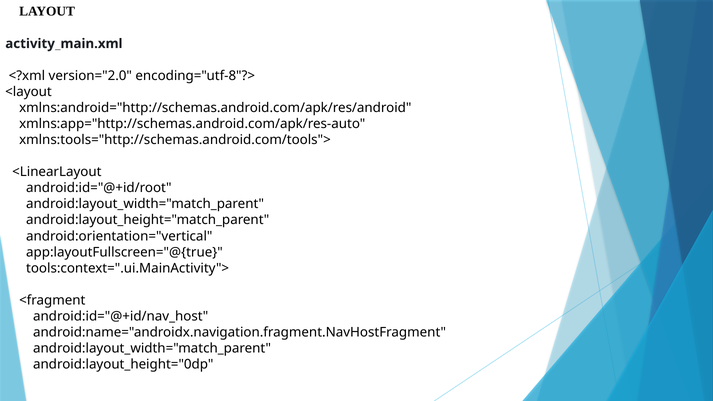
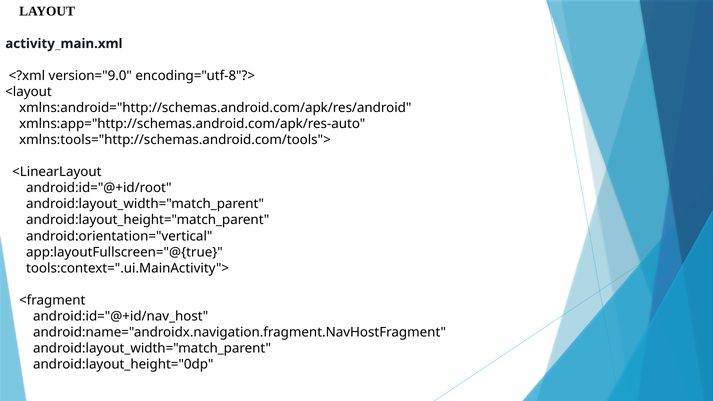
version="2.0: version="2.0 -> version="9.0 (90, 76)
